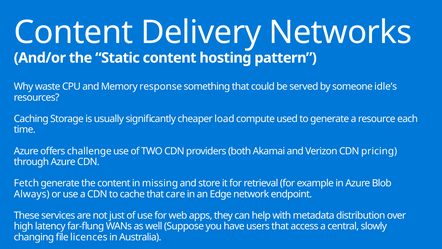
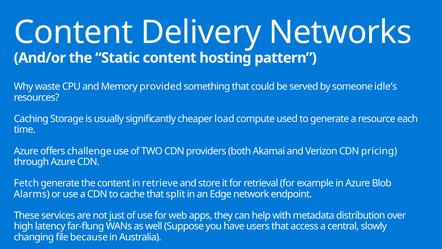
response: response -> provided (161, 87)
missing: missing -> retrieve (160, 183)
Always: Always -> Alarms (32, 194)
care: care -> split (175, 194)
licences: licences -> because (89, 237)
